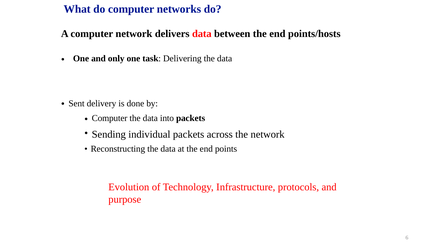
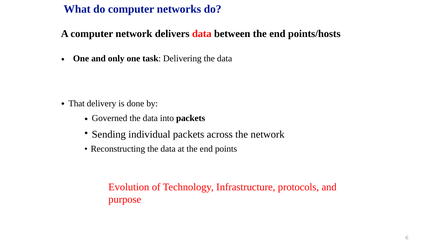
Sent: Sent -> That (77, 103)
Computer: Computer -> Governed (110, 118)
